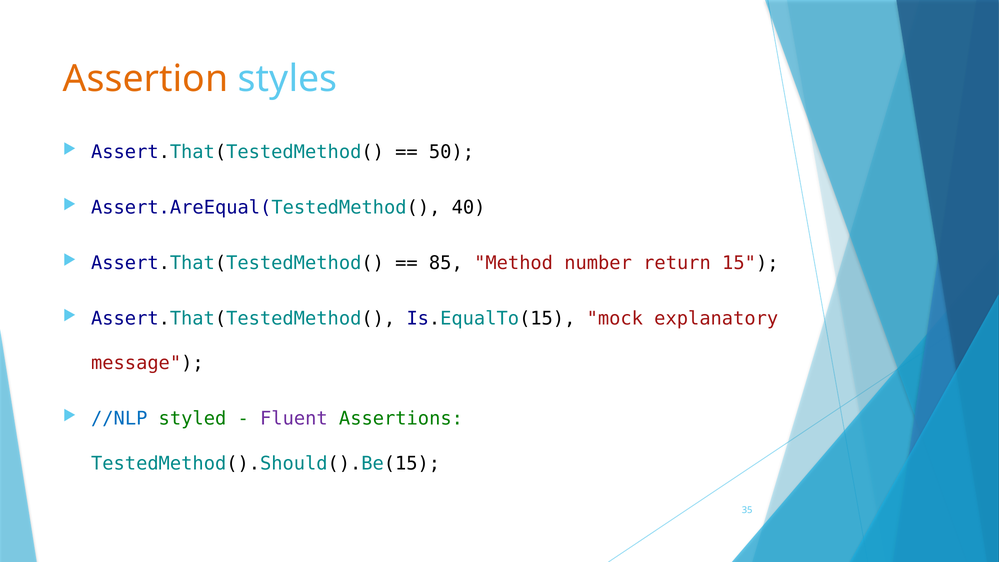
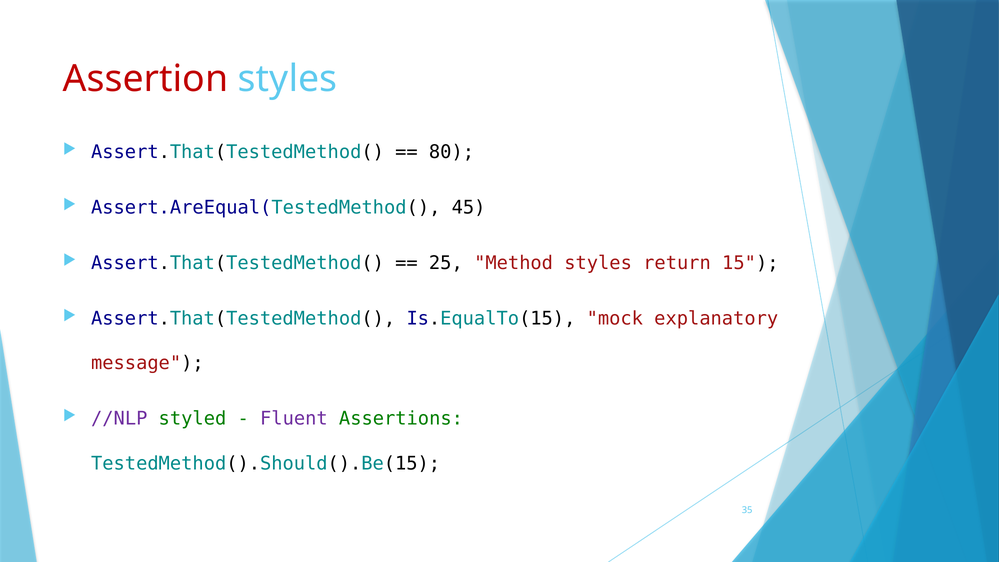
Assertion colour: orange -> red (146, 79)
50: 50 -> 80 (452, 152)
40: 40 -> 45 (469, 208)
85: 85 -> 25 (446, 263)
Method number: number -> styles (598, 263)
//NLP colour: blue -> purple (119, 419)
